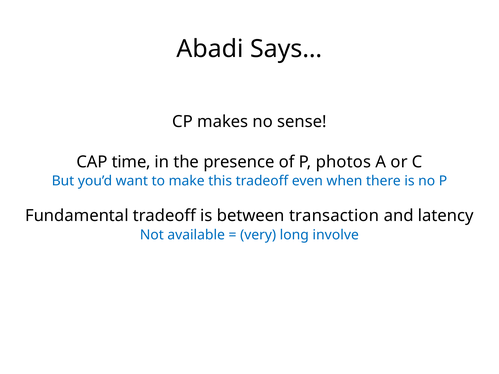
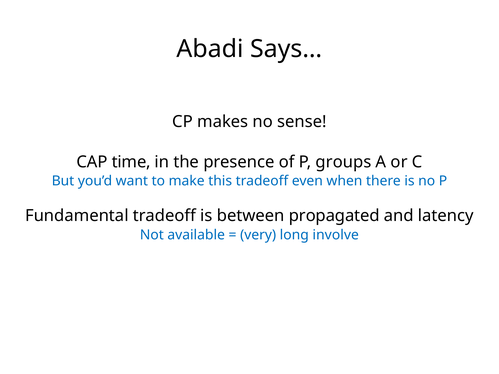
photos: photos -> groups (343, 162)
transaction: transaction -> propagated (334, 216)
